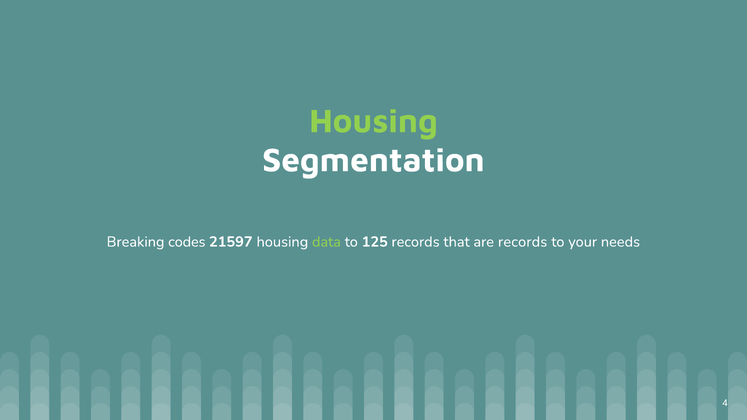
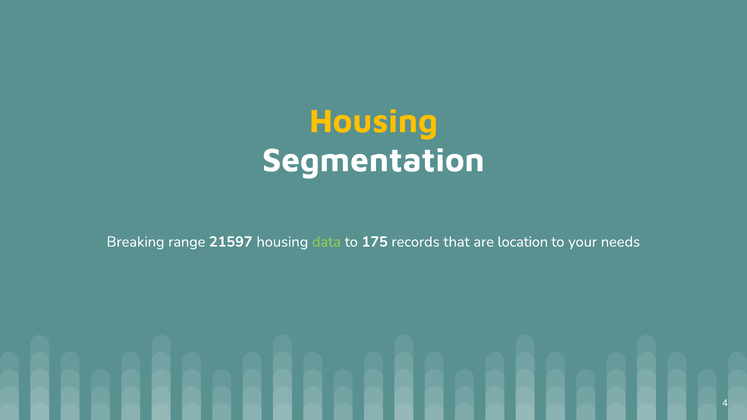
Housing colour: light green -> yellow (373, 121)
codes: codes -> range (187, 242)
125: 125 -> 175 (375, 242)
are records: records -> location (523, 242)
